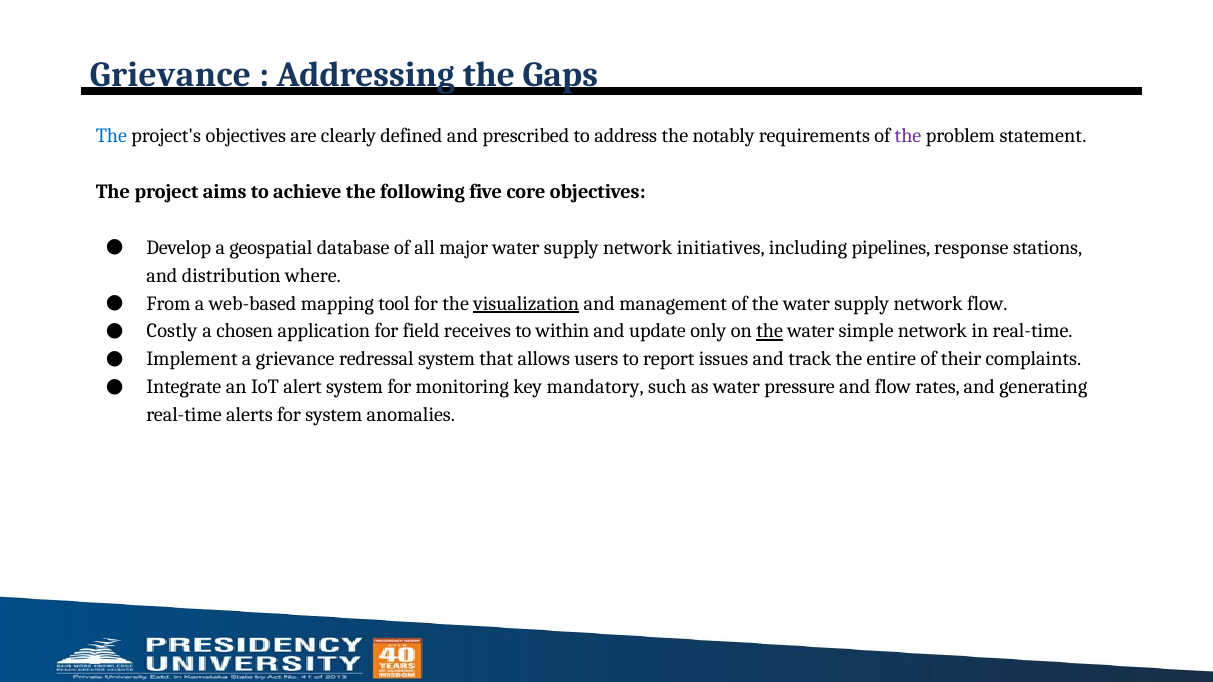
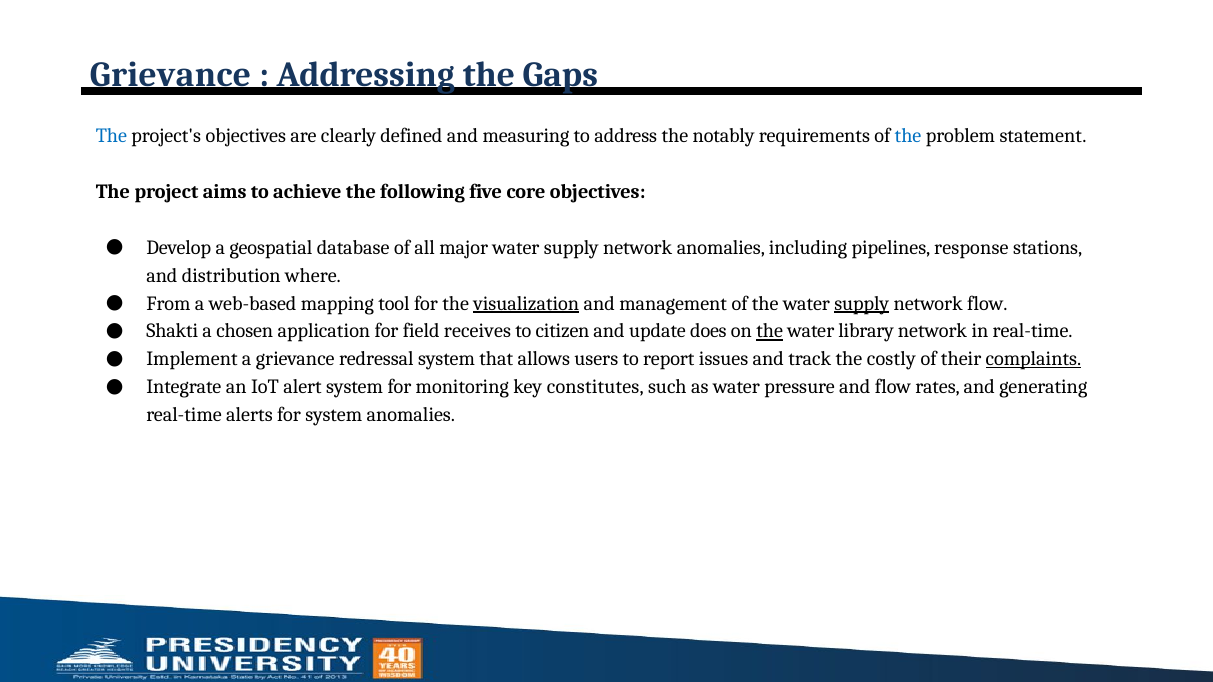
prescribed: prescribed -> measuring (526, 136)
the colour: purple -> blue (908, 136)
network initiatives: initiatives -> anomalies (721, 248)
supply underline: none -> present (862, 304)
Costly: Costly -> Shakti (172, 331)
within: within -> citizen (563, 331)
only: only -> does (708, 331)
simple: simple -> library (866, 331)
entire: entire -> costly (891, 359)
complaints underline: none -> present (1033, 359)
mandatory: mandatory -> constitutes (595, 387)
